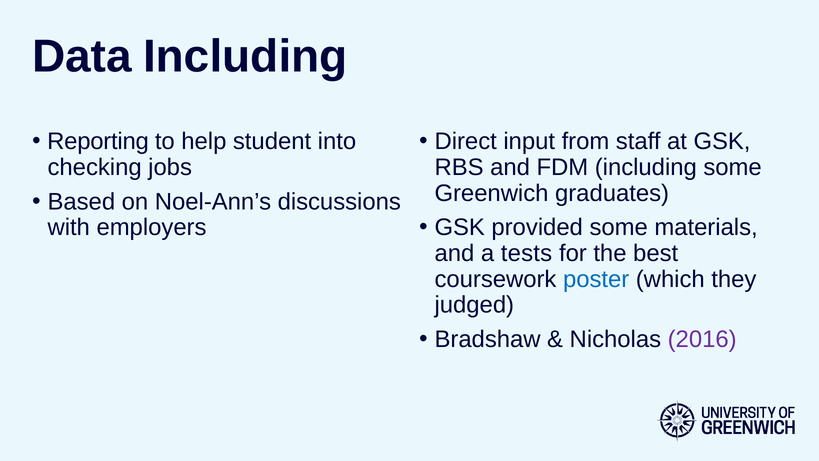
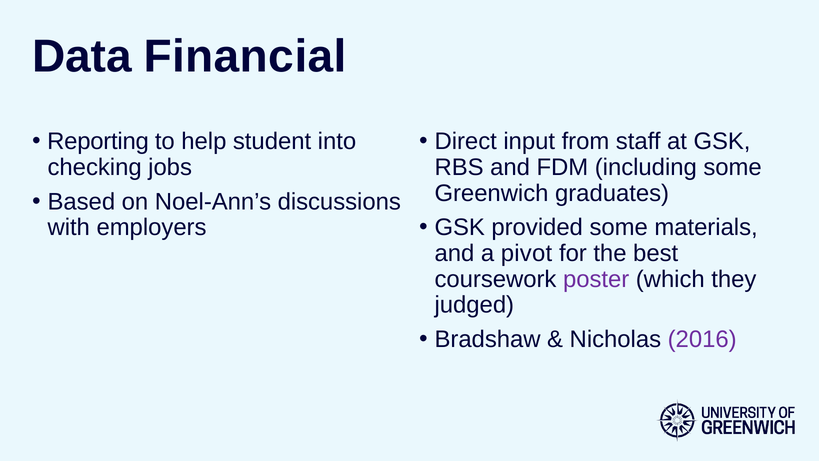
Data Including: Including -> Financial (245, 57)
tests: tests -> pivot (526, 253)
poster colour: blue -> purple (596, 279)
